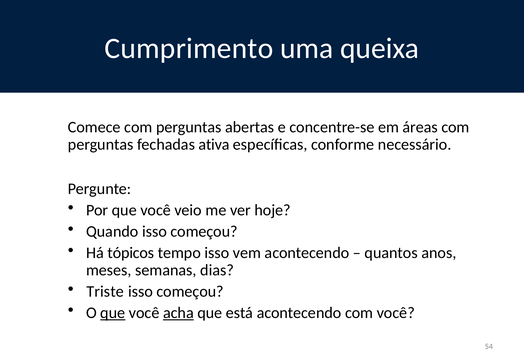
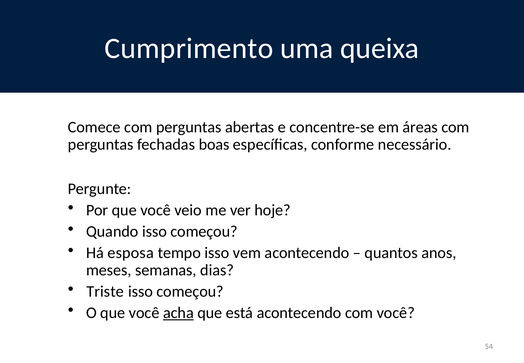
ativa: ativa -> boas (214, 144)
tópicos: tópicos -> esposa (131, 253)
que underline: present -> none (113, 313)
